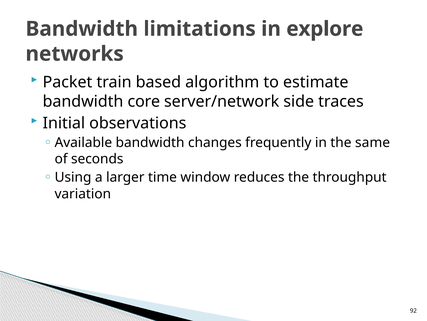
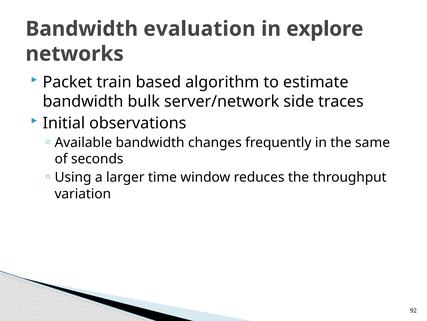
limitations: limitations -> evaluation (199, 29)
core: core -> bulk (144, 101)
